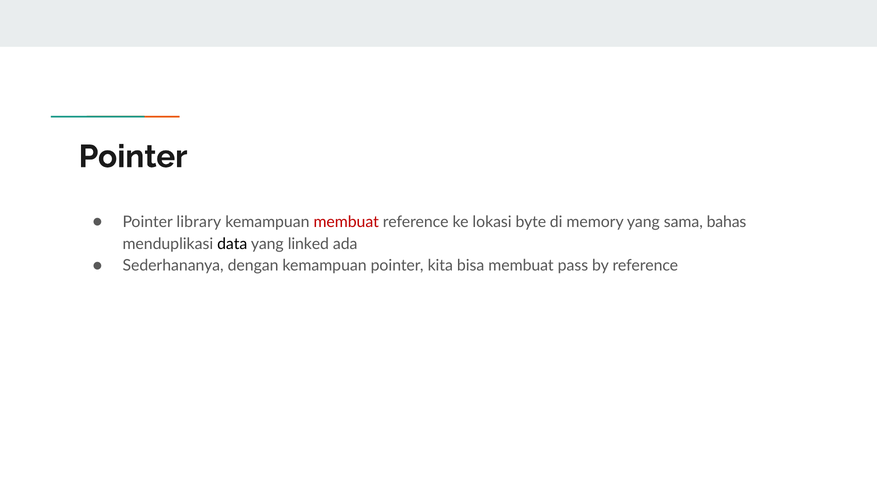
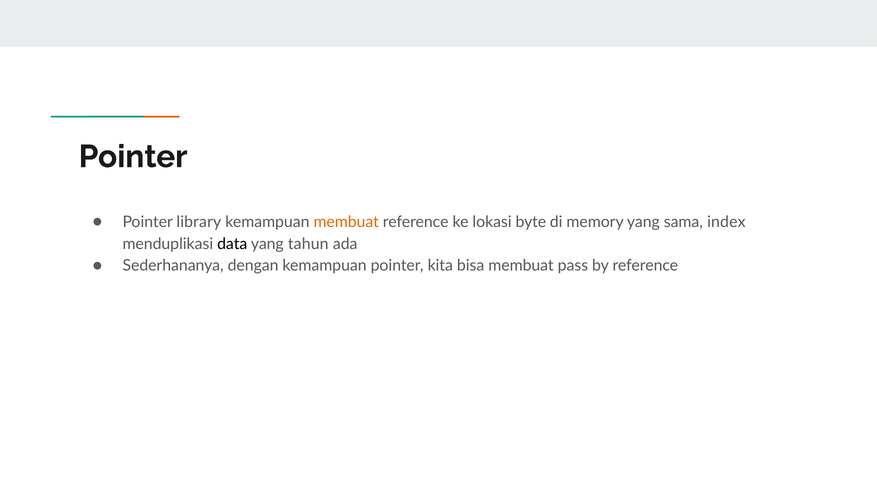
membuat colour: red -> orange (346, 222)
bahas: bahas -> index (726, 222)
linked: linked -> tahun (308, 243)
